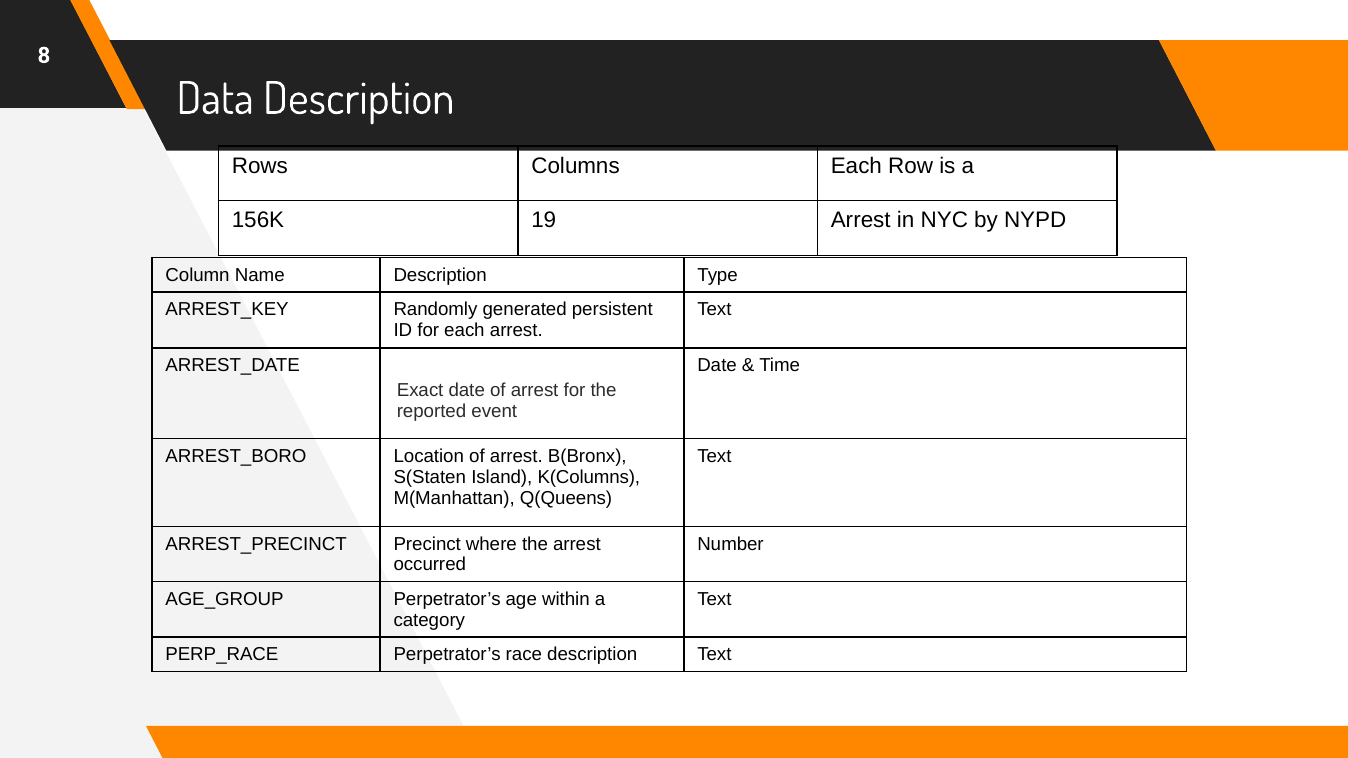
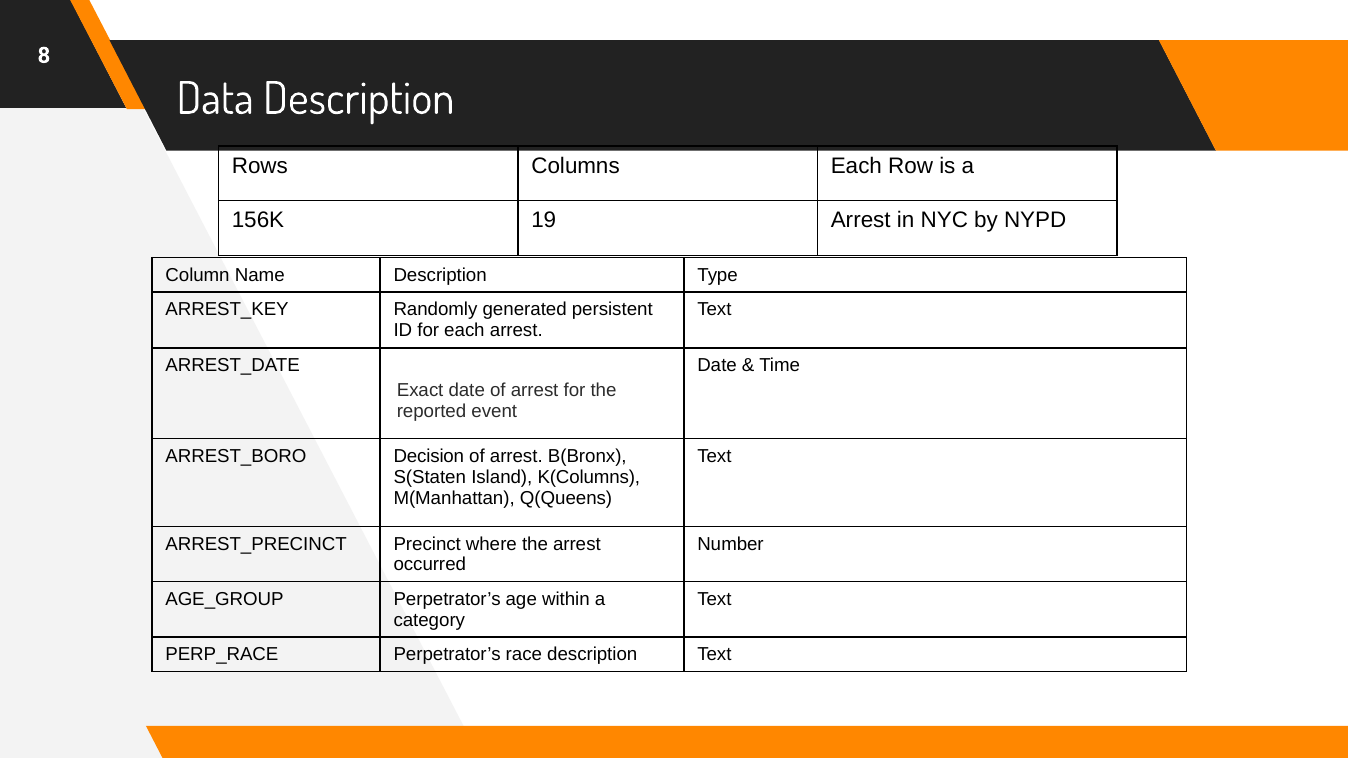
Location: Location -> Decision (429, 456)
